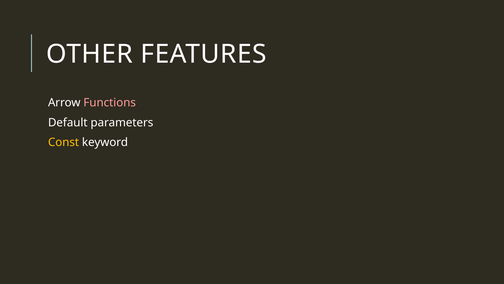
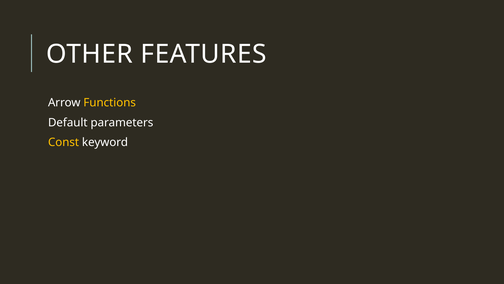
Functions colour: pink -> yellow (110, 103)
